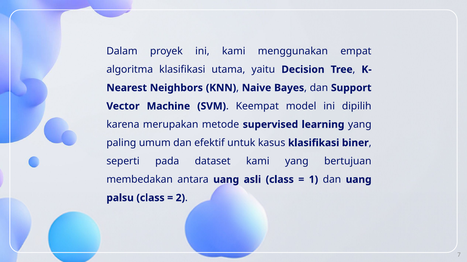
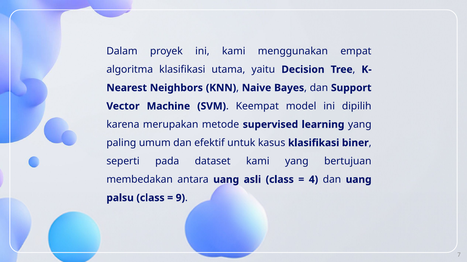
1: 1 -> 4 (313, 180)
2: 2 -> 9 (180, 198)
